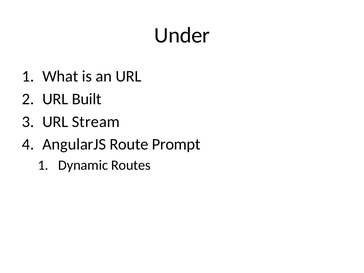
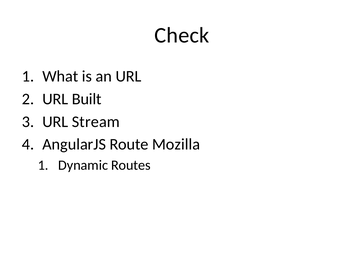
Under: Under -> Check (182, 35)
Prompt: Prompt -> Mozilla (176, 144)
